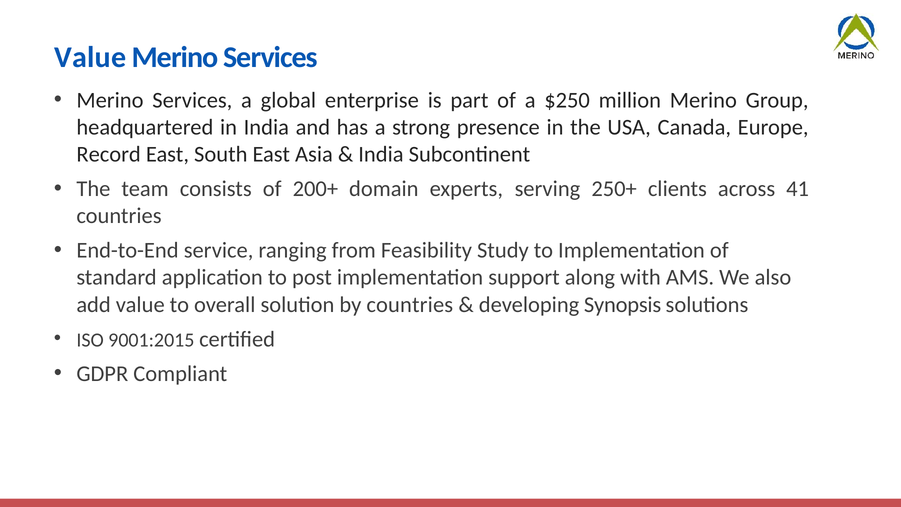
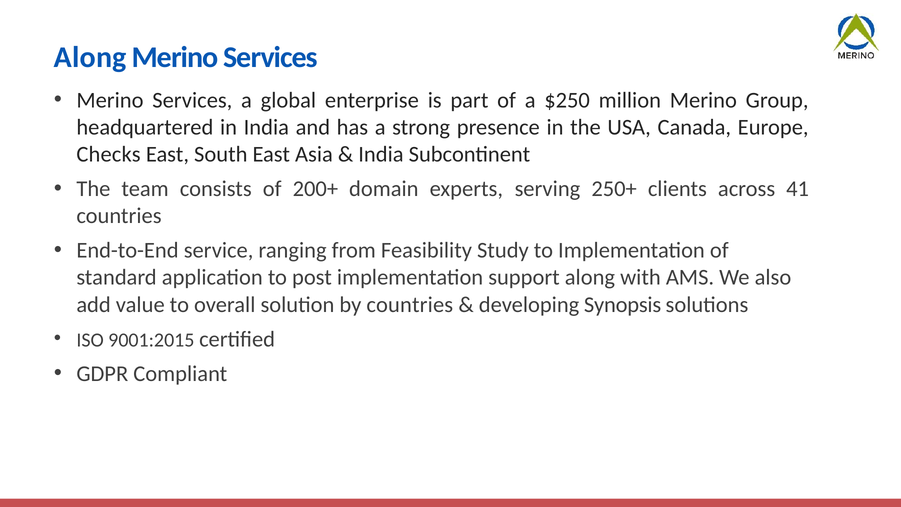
Value: Value -> Along (90, 58)
Record: Record -> Checks (109, 154)
